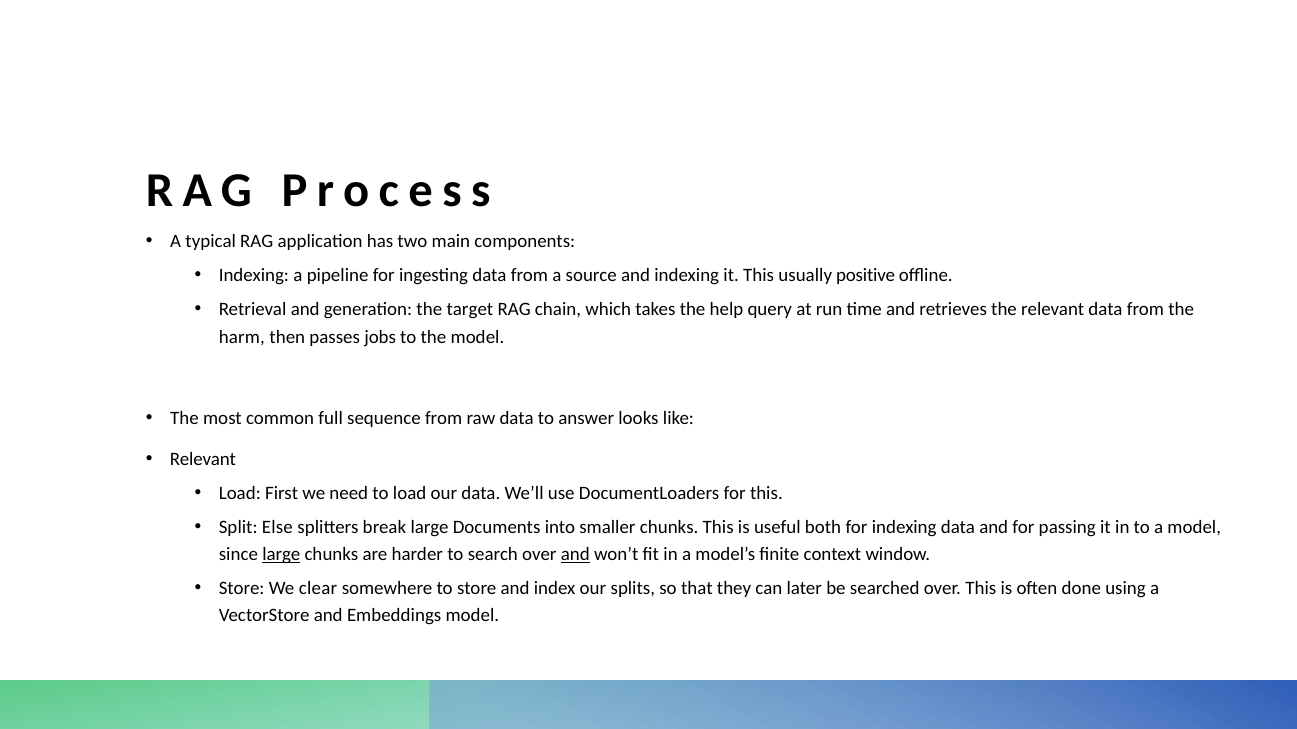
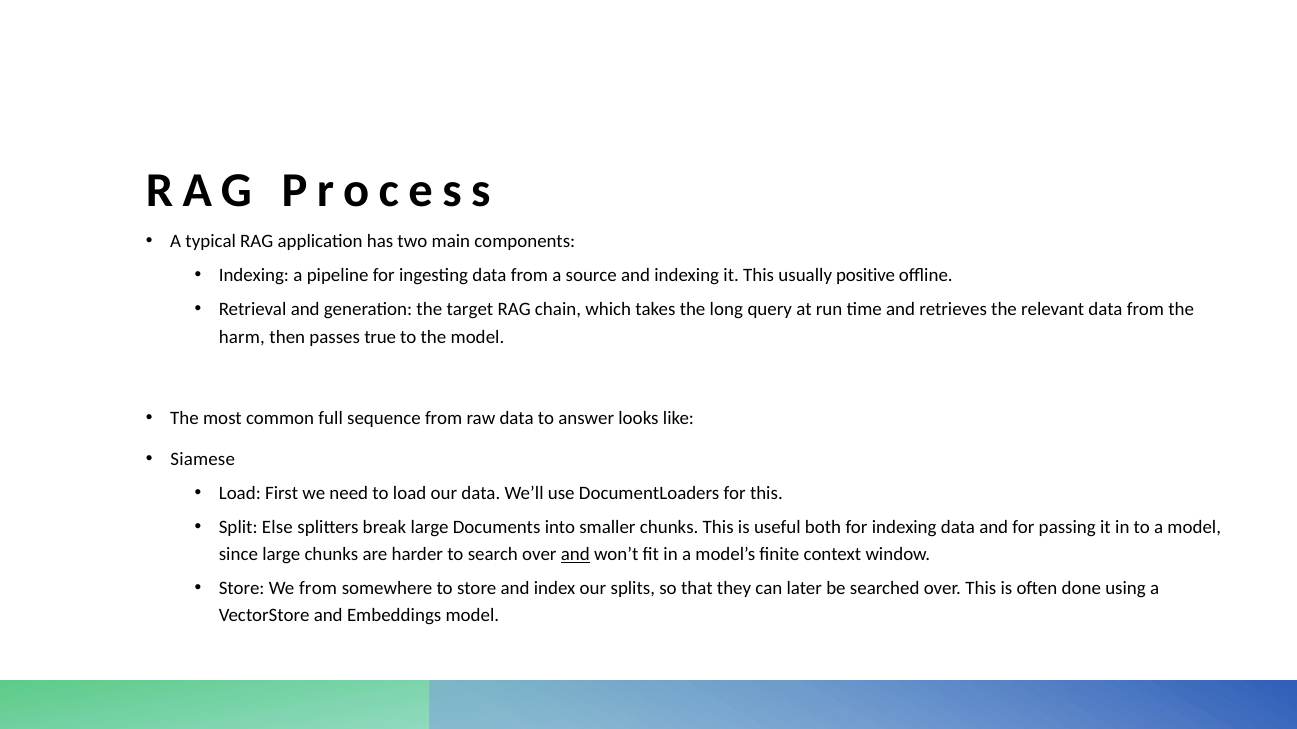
help: help -> long (726, 310)
jobs: jobs -> true (380, 337)
Relevant: Relevant -> Siamese (203, 459)
large underline: present -> none (281, 554)
We clear: clear -> from (318, 588)
